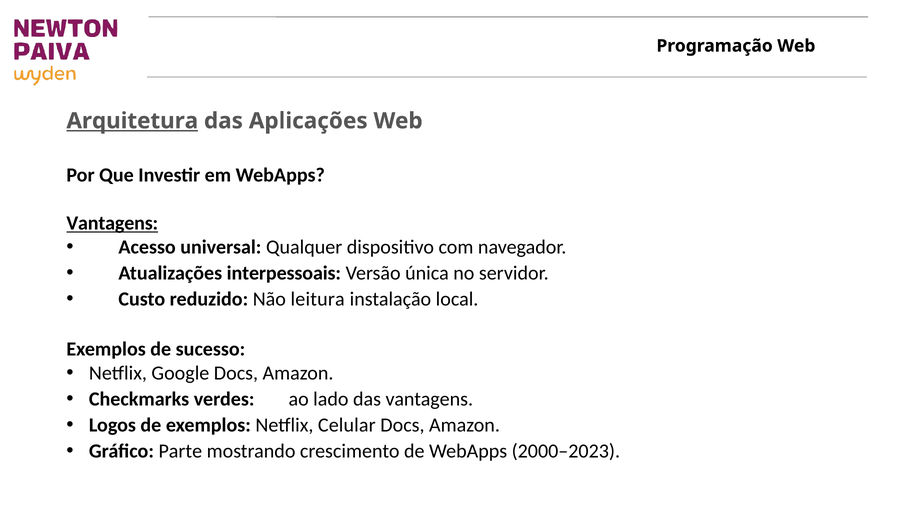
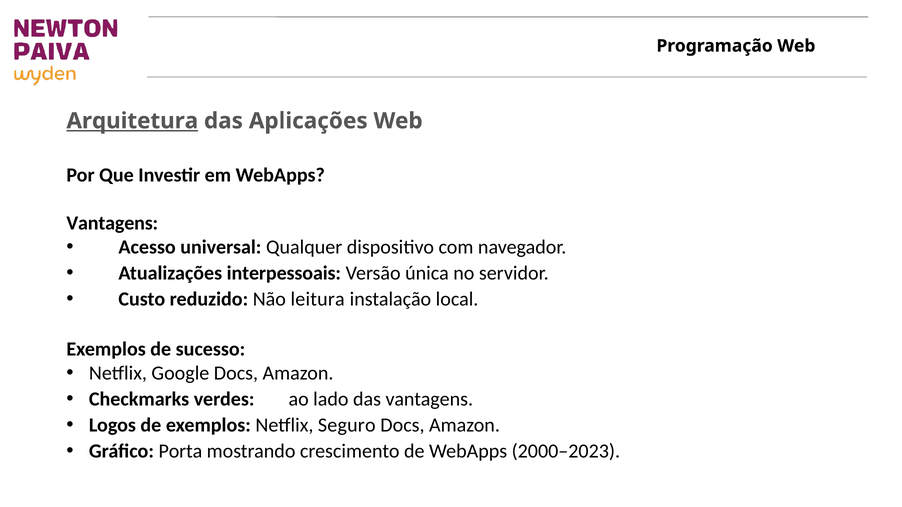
Vantagens underline: present -> none (112, 223)
Celular: Celular -> Seguro (347, 425)
Parte: Parte -> Porta (180, 451)
